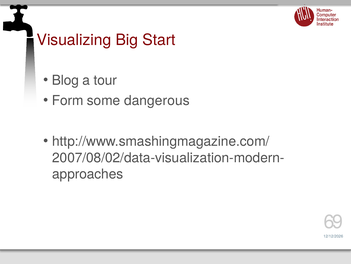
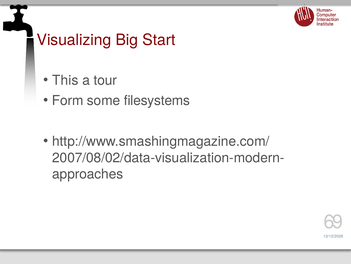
Blog: Blog -> This (65, 80)
dangerous: dangerous -> filesystems (157, 100)
